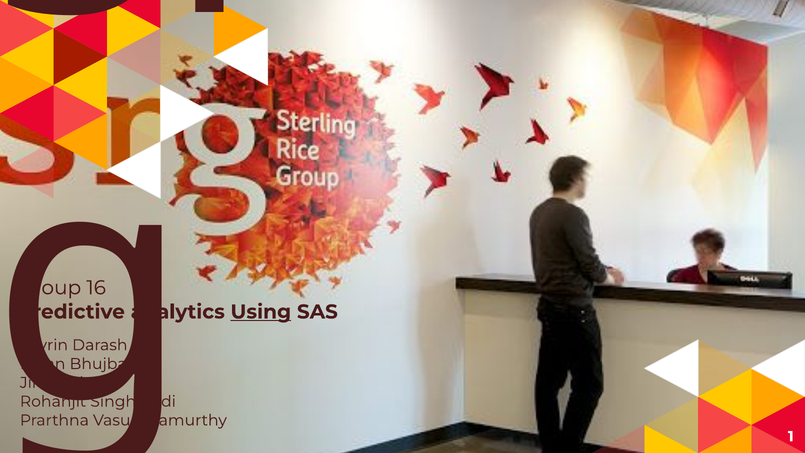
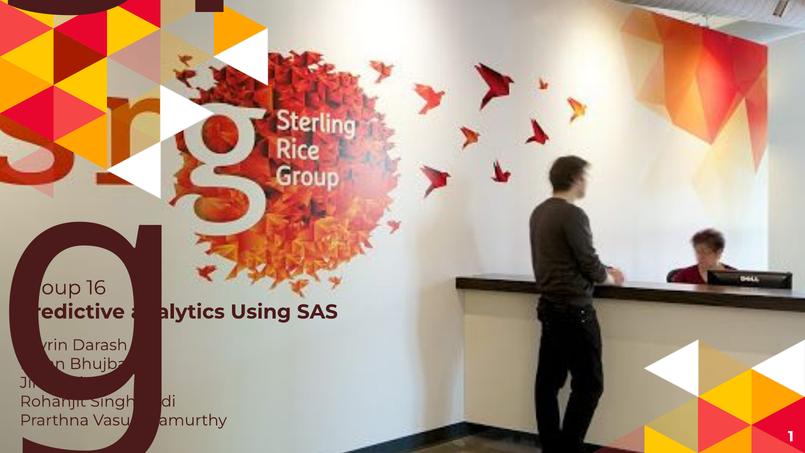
Using underline: present -> none (261, 312)
